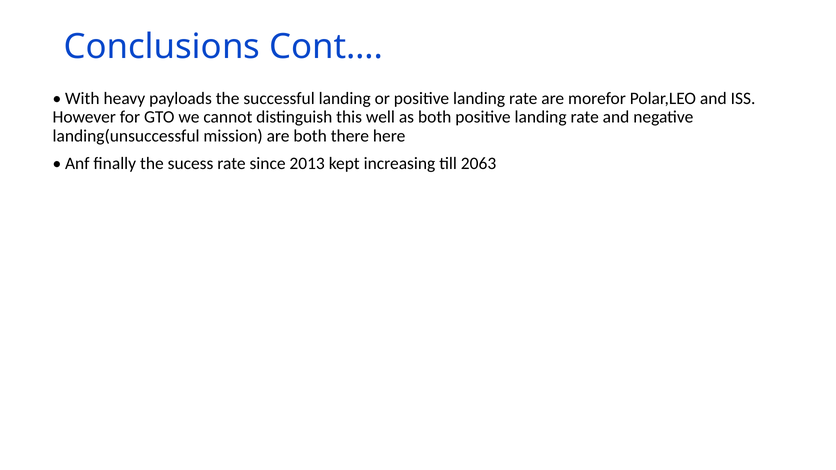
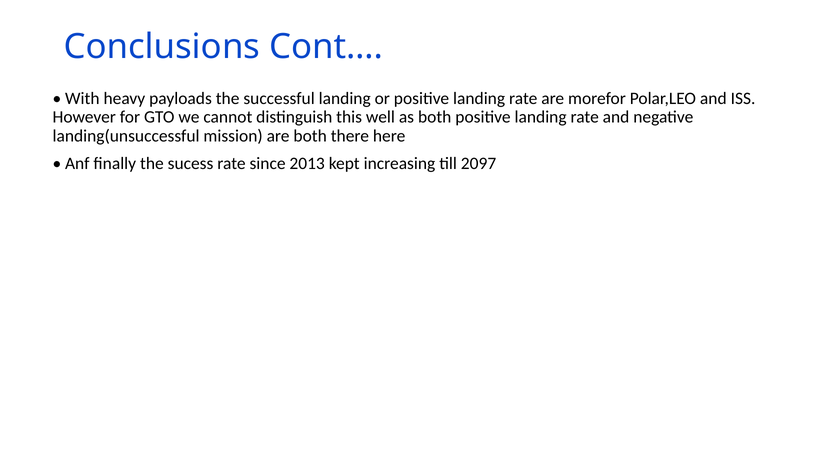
2063: 2063 -> 2097 (479, 163)
